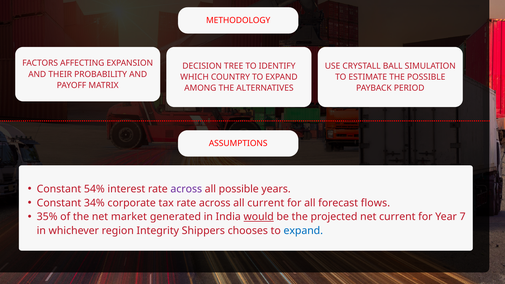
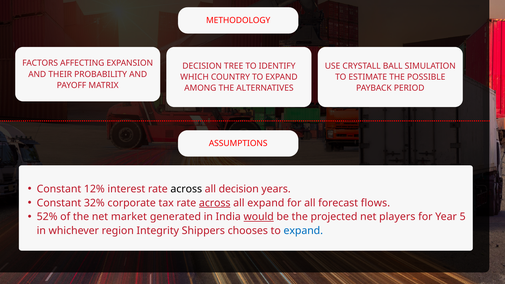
54%: 54% -> 12% (94, 189)
across colour: purple -> black (186, 189)
all possible: possible -> decision (239, 189)
34%: 34% -> 32% (94, 203)
across underline: none -> present (215, 203)
all current: current -> expand (266, 203)
35%: 35% -> 52% (47, 217)
net current: current -> players (397, 217)
7: 7 -> 5 (463, 217)
